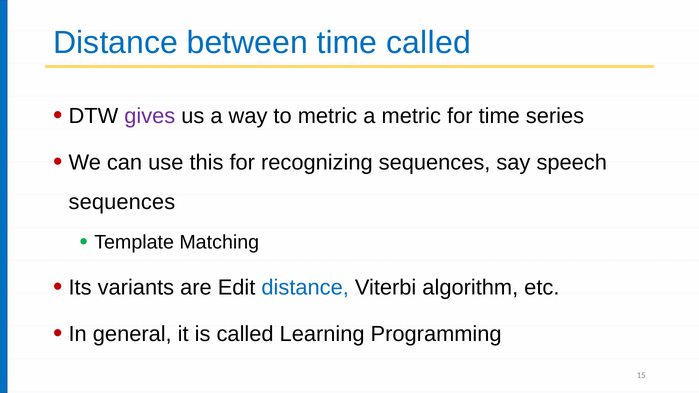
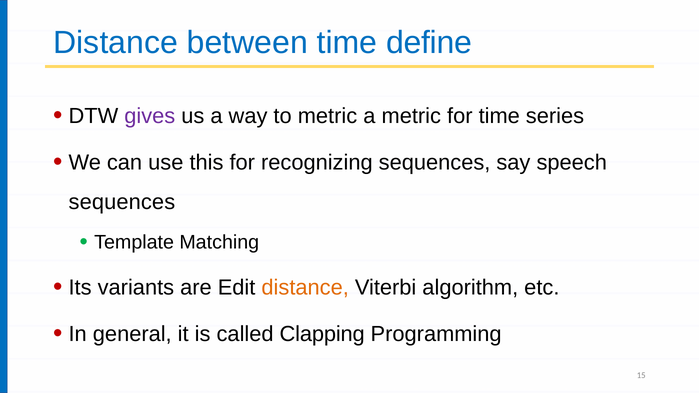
time called: called -> define (429, 42)
distance colour: blue -> orange (305, 288)
Learning: Learning -> Clapping (322, 334)
